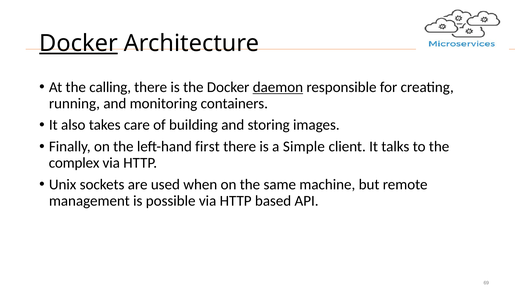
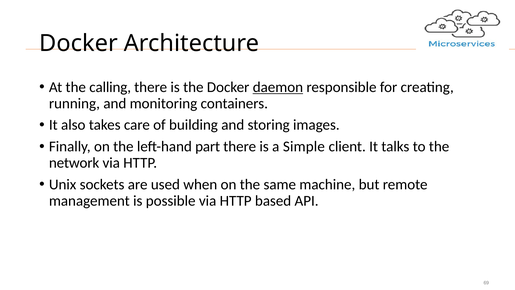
Docker underline: present -> none (79, 43)
first: first -> part (208, 146)
complex: complex -> network (74, 163)
